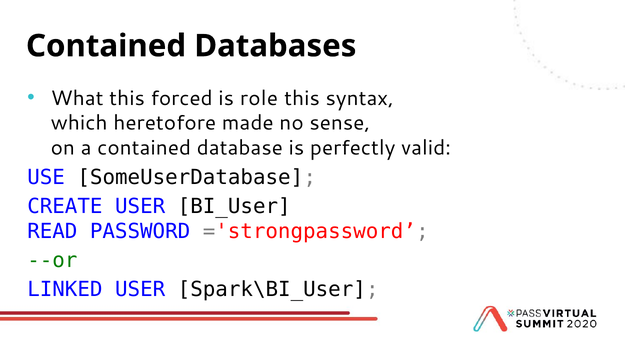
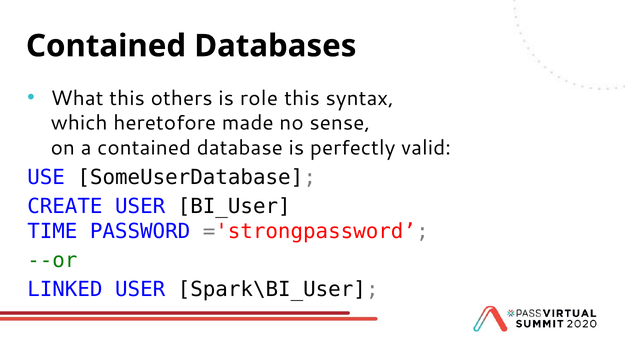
forced: forced -> others (182, 98)
READ: READ -> TIME (52, 232)
